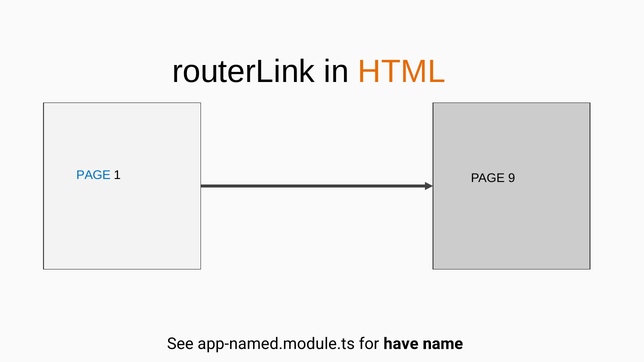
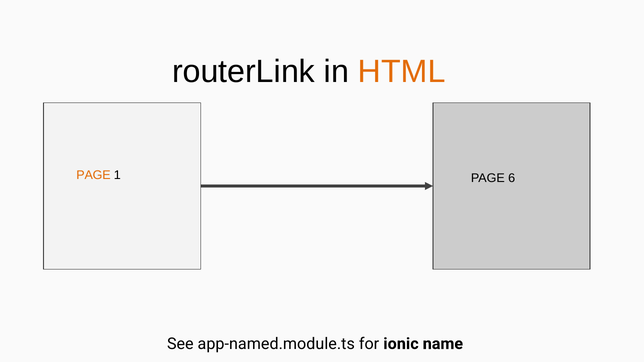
PAGE colour: blue -> orange (93, 175)
9: 9 -> 6 (512, 178)
have: have -> ionic (401, 344)
